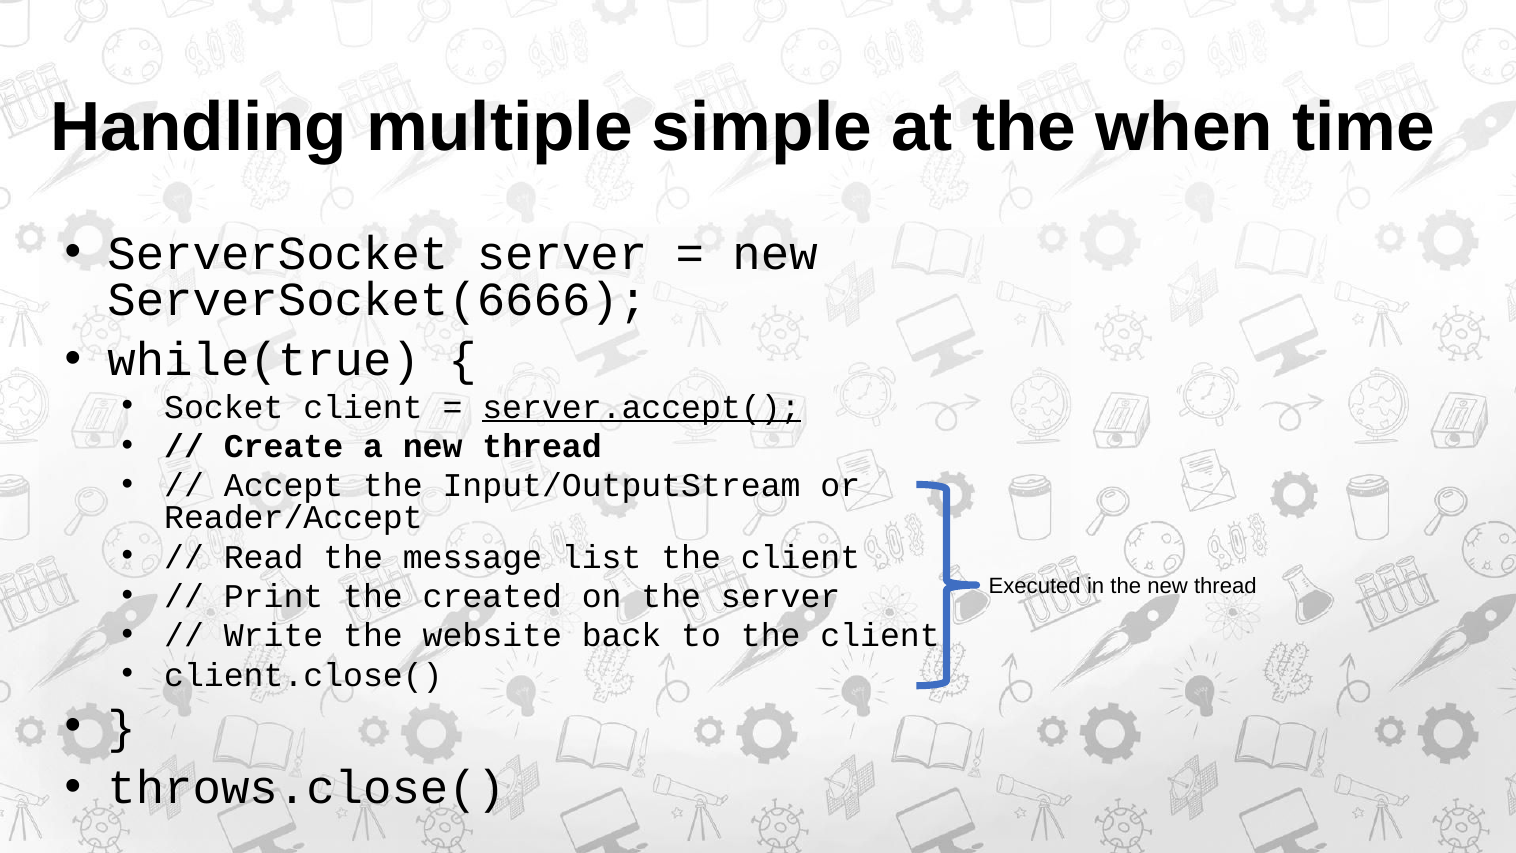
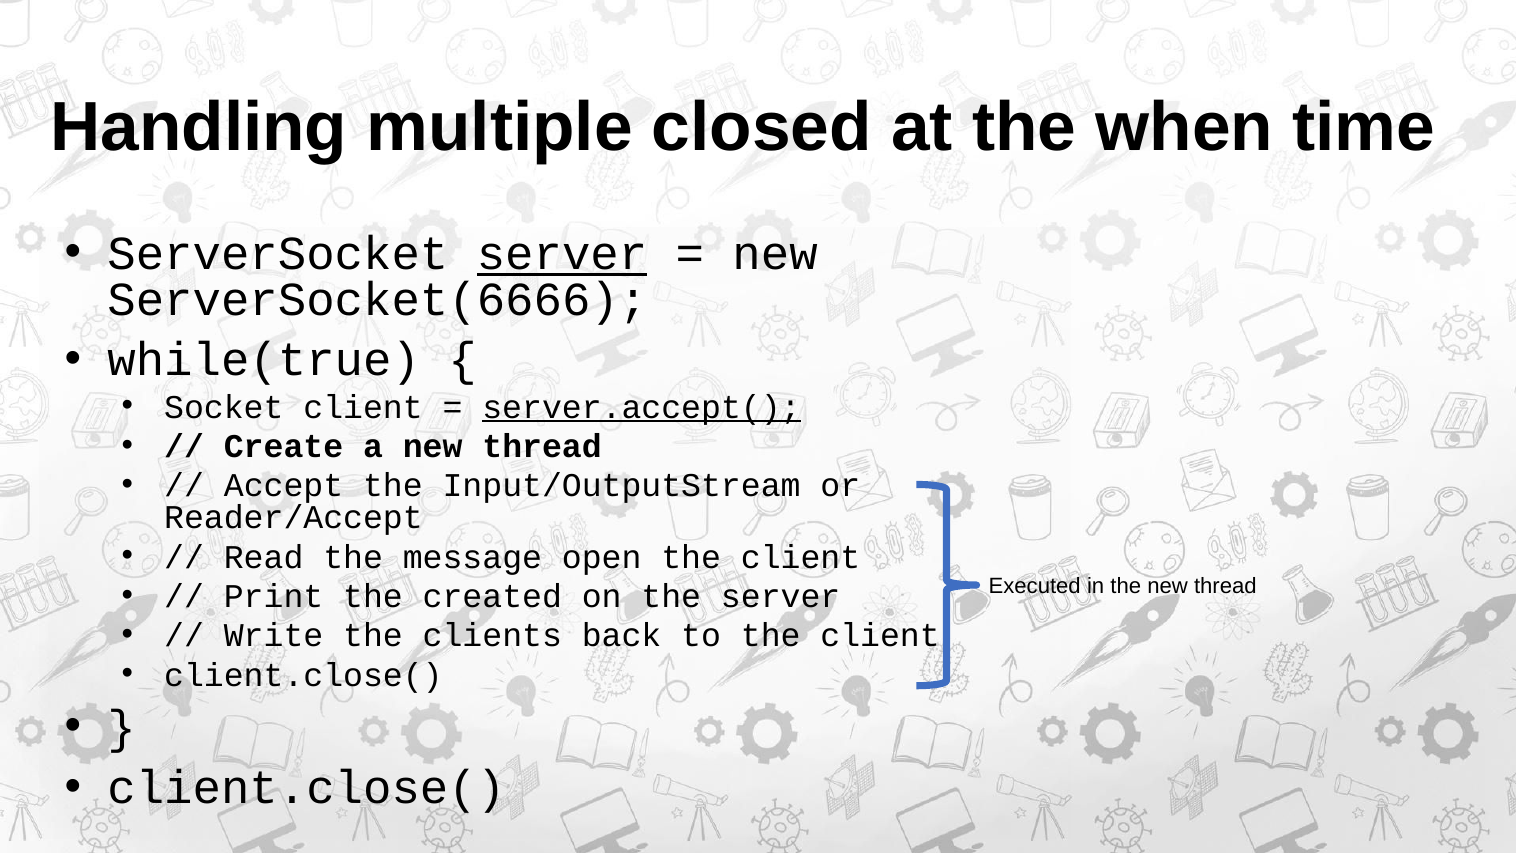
simple: simple -> closed (762, 127)
server underline: none -> present (562, 254)
list: list -> open (602, 557)
website: website -> clients (492, 636)
throws.close(: throws.close( -> client.close( (306, 788)
